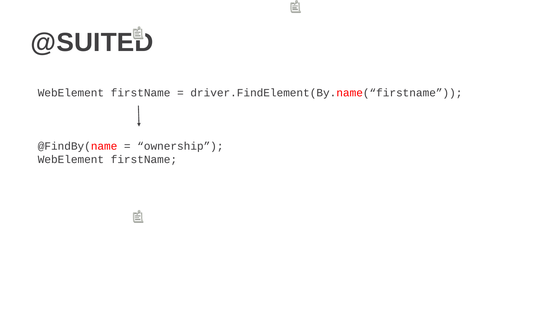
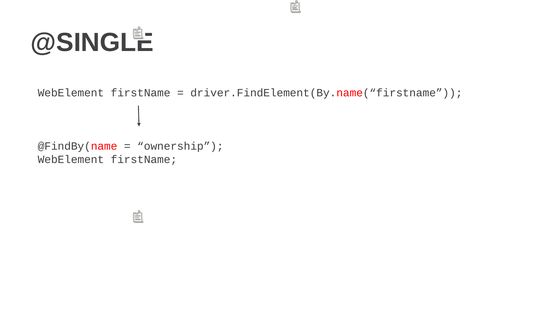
@SUITED: @SUITED -> @SINGLE (92, 42)
